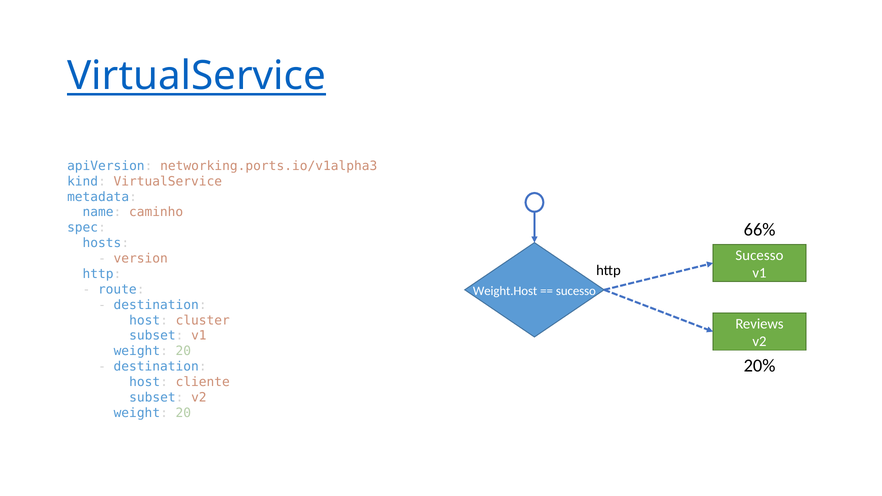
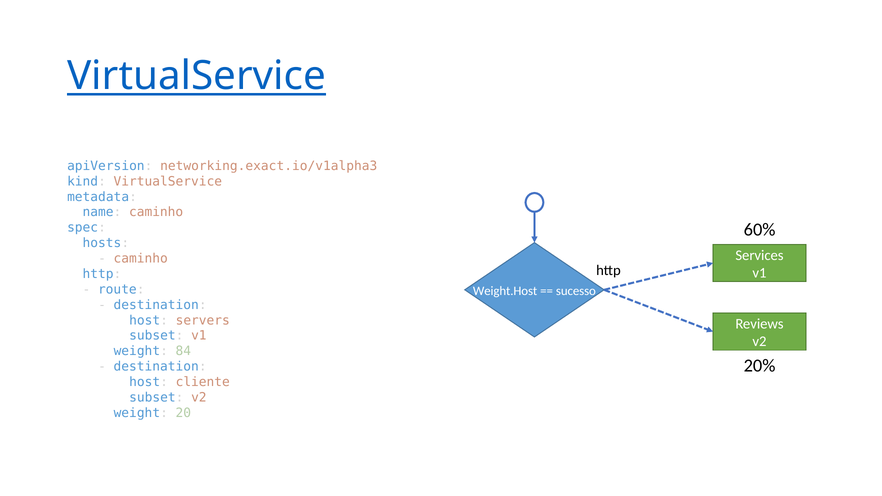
networking.ports.io/v1alpha3: networking.ports.io/v1alpha3 -> networking.exact.io/v1alpha3 (269, 166)
66%: 66% -> 60% (760, 230)
Sucesso: Sucesso -> Services (759, 255)
version: version -> caminho (141, 259)
cluster: cluster -> servers (203, 320)
20: 20 -> 84 (183, 351)
